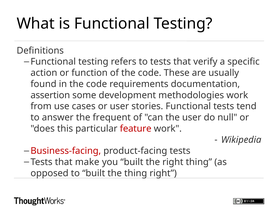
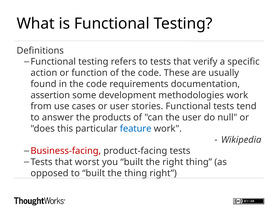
frequent: frequent -> products (112, 117)
feature colour: red -> blue (136, 128)
make: make -> worst (87, 162)
